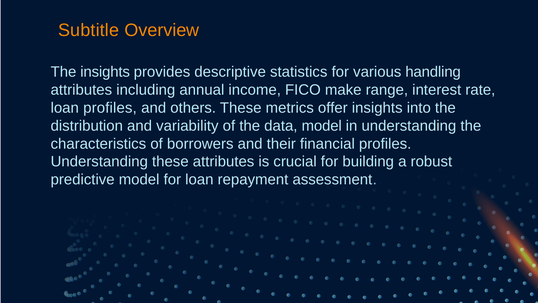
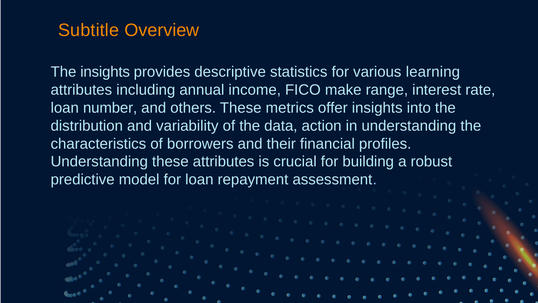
handling: handling -> learning (433, 72)
loan profiles: profiles -> number (110, 108)
data model: model -> action (322, 126)
